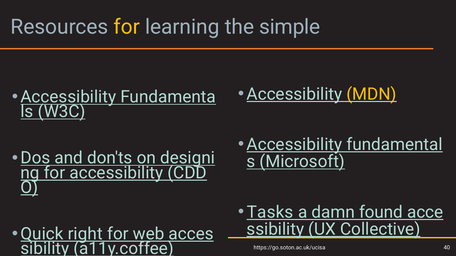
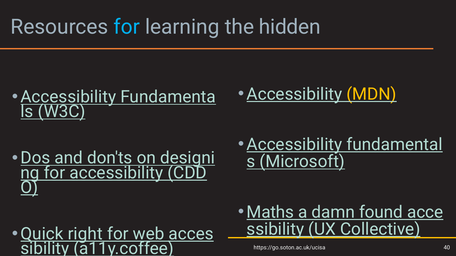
for colour: yellow -> light blue (127, 27)
simple: simple -> hidden (290, 27)
Tasks: Tasks -> Maths (270, 213)
